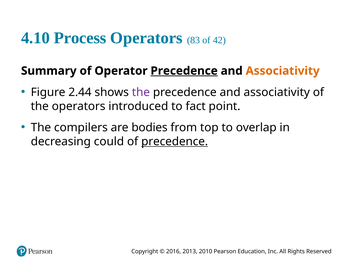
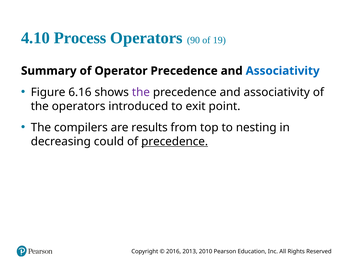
83: 83 -> 90 (193, 40)
42: 42 -> 19 (219, 40)
Precedence underline: present -> none (184, 71)
Associativity colour: orange -> blue (283, 71)
2.44: 2.44 -> 6.16 (80, 92)
fact: fact -> exit (196, 106)
bodies: bodies -> results (150, 128)
overlap: overlap -> nesting (256, 128)
